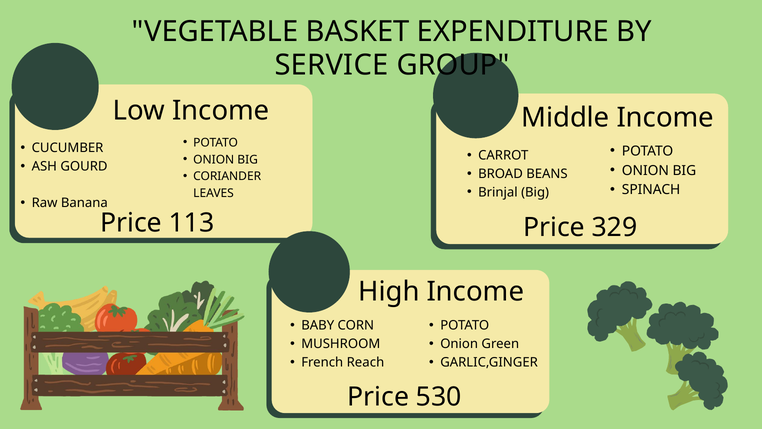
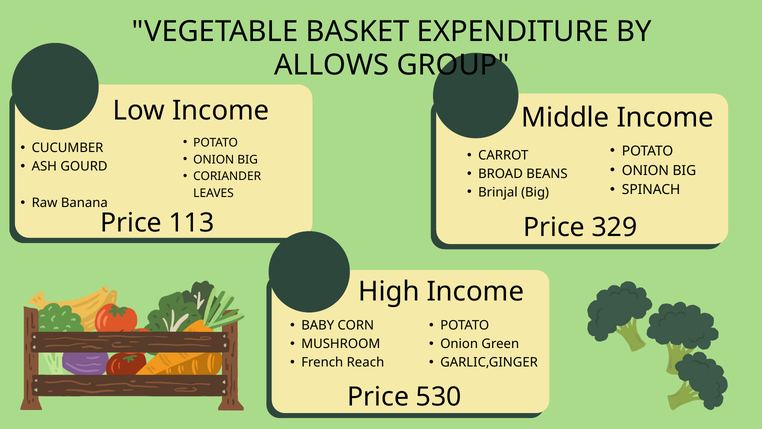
SERVICE: SERVICE -> ALLOWS (332, 65)
